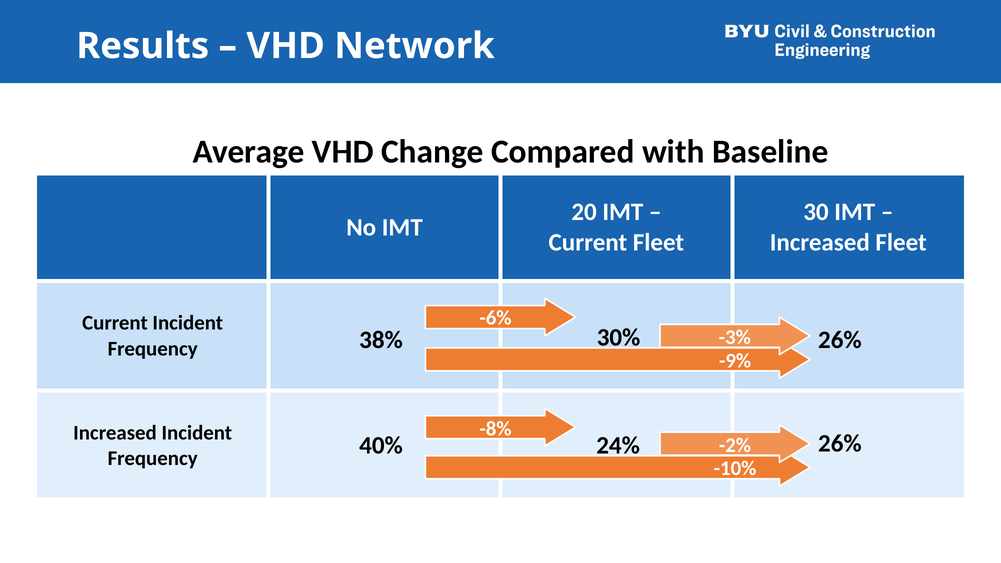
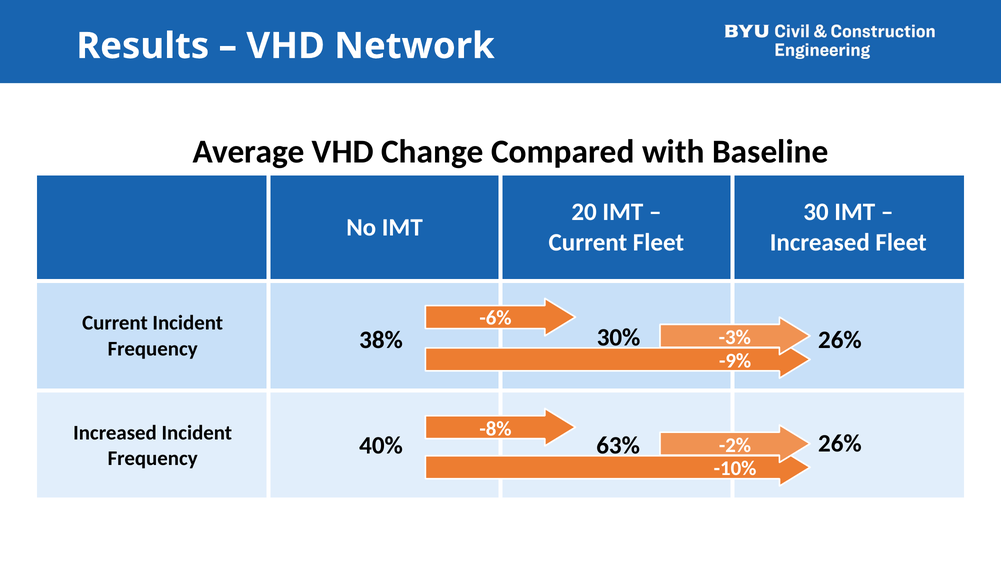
24%: 24% -> 63% (618, 445)
